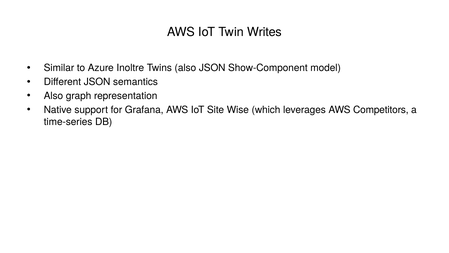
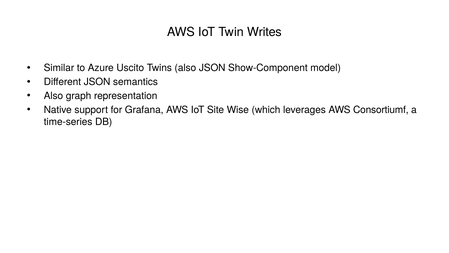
Inoltre: Inoltre -> Uscito (130, 68)
Competitors: Competitors -> Consortiumf (381, 110)
